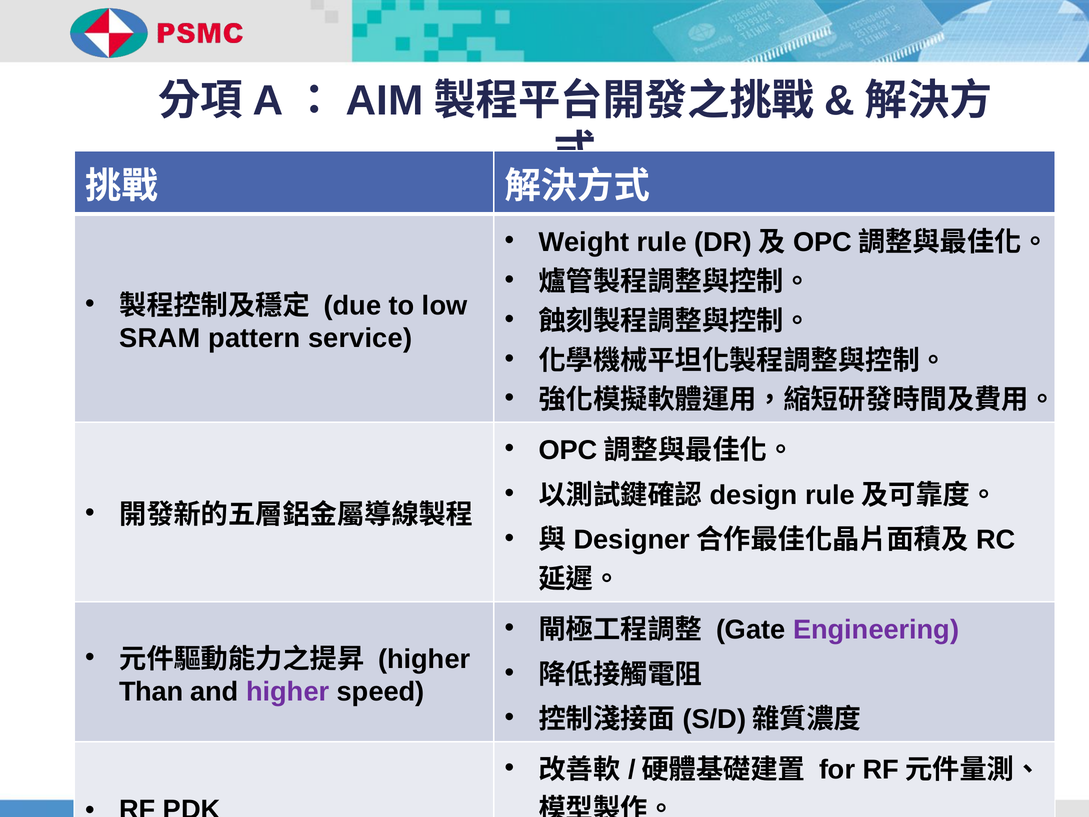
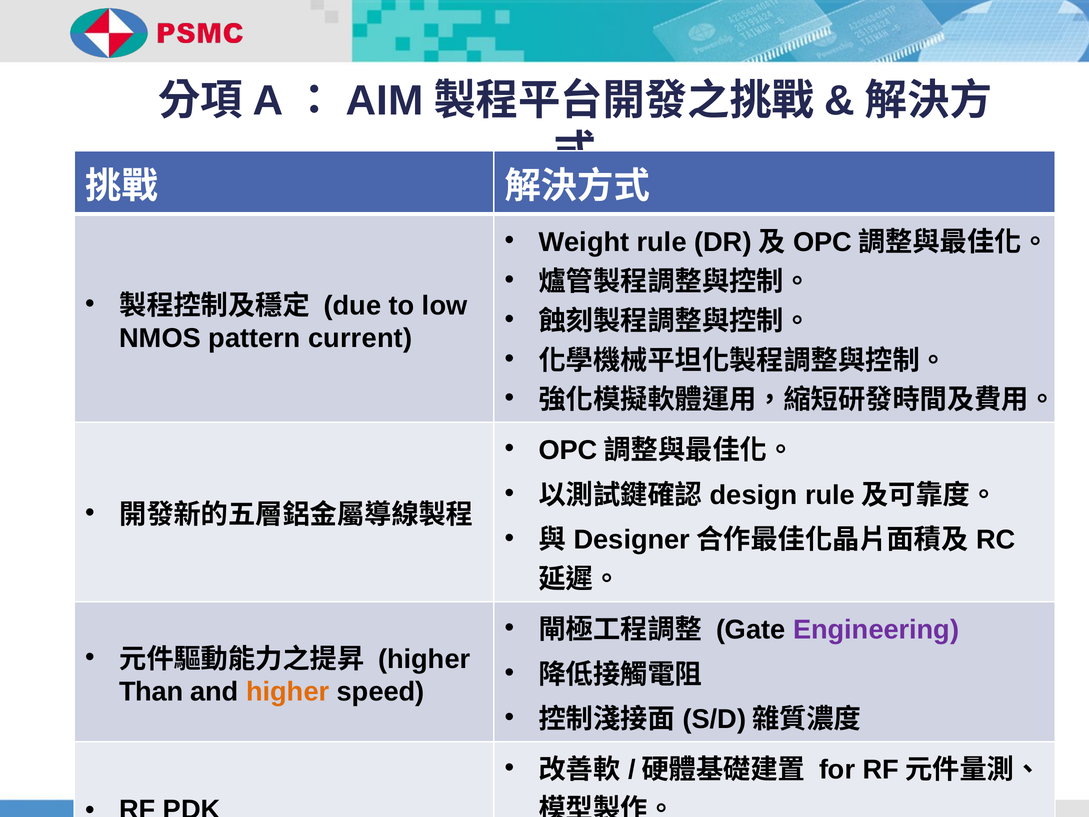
SRAM: SRAM -> NMOS (160, 338)
service: service -> current (360, 338)
higher colour: purple -> orange (288, 692)
